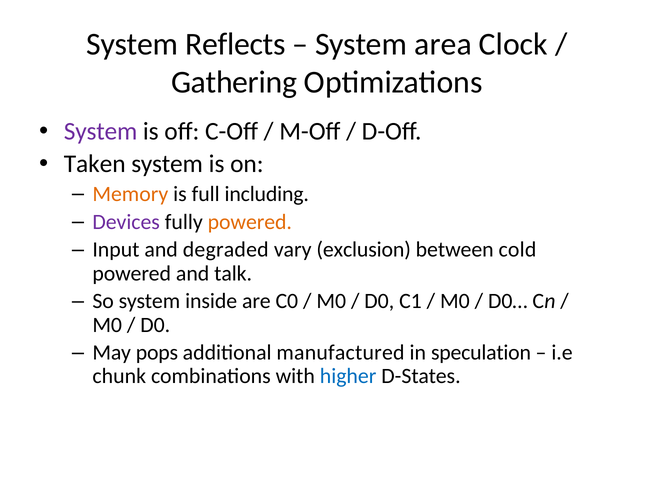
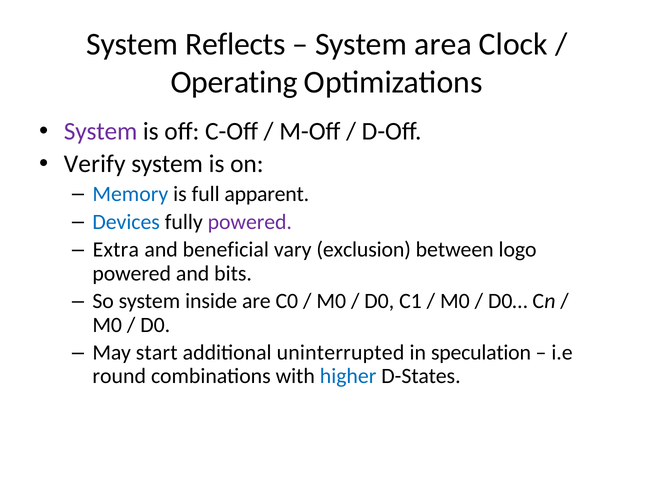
Gathering: Gathering -> Operating (234, 82)
Taken: Taken -> Verify (95, 164)
Memory colour: orange -> blue (130, 194)
including: including -> apparent (267, 194)
Devices colour: purple -> blue (126, 222)
powered colour: orange -> purple (250, 222)
Input: Input -> Extra (116, 250)
degraded: degraded -> beneficial (226, 250)
cold: cold -> logo (518, 250)
talk: talk -> bits (233, 273)
pops: pops -> start (157, 352)
manufactured: manufactured -> uninterrupted (340, 352)
chunk: chunk -> round (119, 376)
